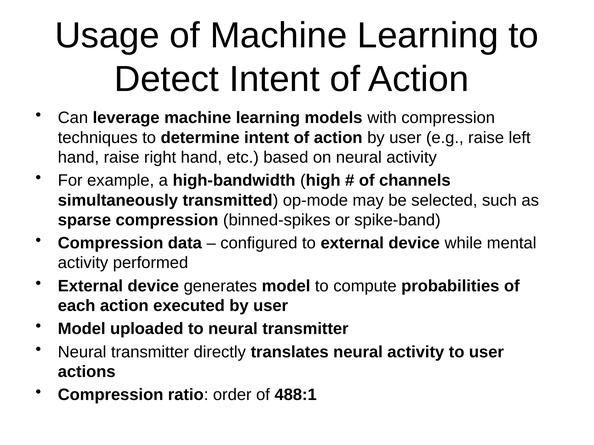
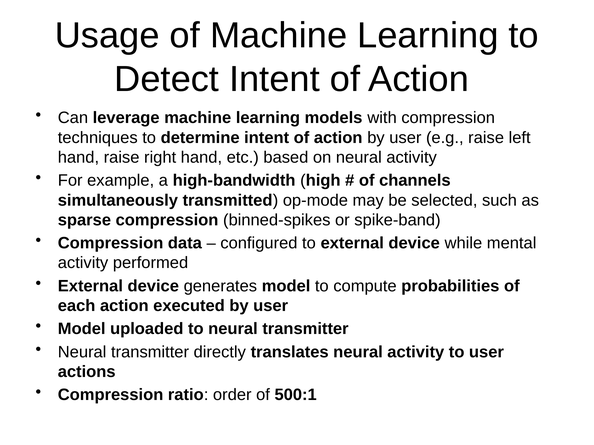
488:1: 488:1 -> 500:1 (296, 395)
